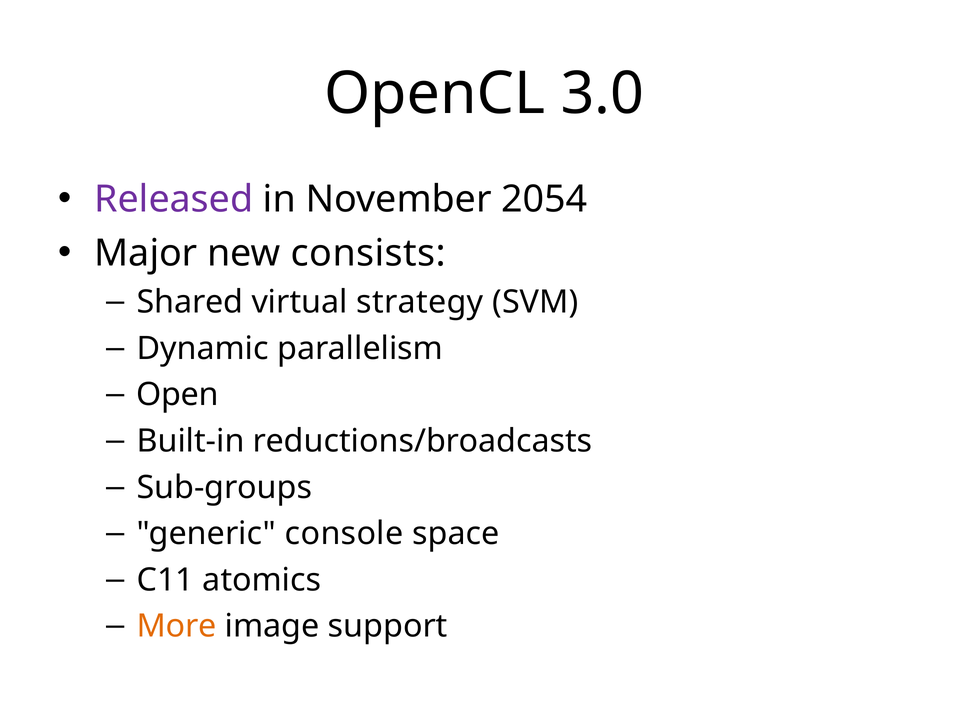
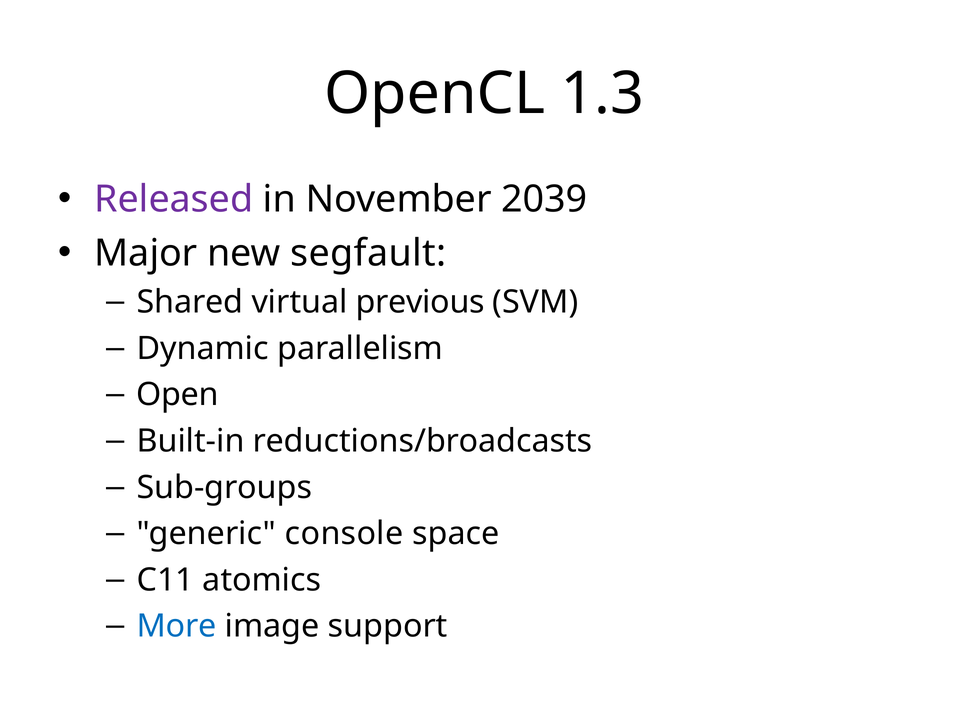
3.0: 3.0 -> 1.3 (602, 94)
2054: 2054 -> 2039 (544, 200)
consists: consists -> segfault (368, 253)
strategy: strategy -> previous (420, 303)
More colour: orange -> blue (177, 627)
